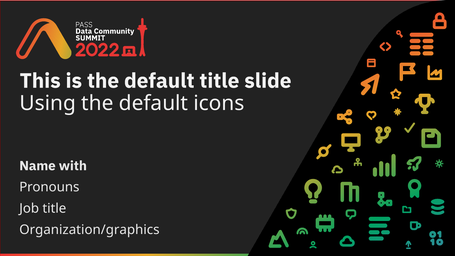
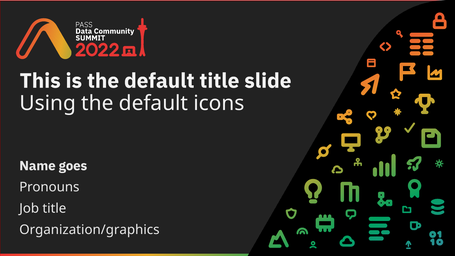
with: with -> goes (73, 166)
